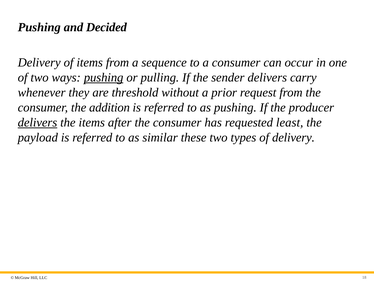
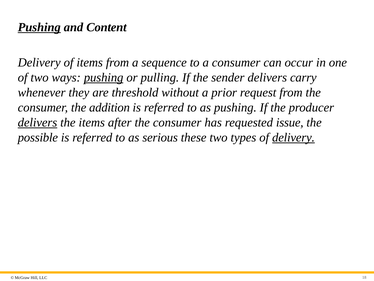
Pushing underline: none -> present (39, 27)
Decided: Decided -> Content (106, 27)
least: least -> issue (290, 122)
payload: payload -> possible (38, 137)
similar: similar -> serious (160, 137)
delivery underline: none -> present (293, 137)
